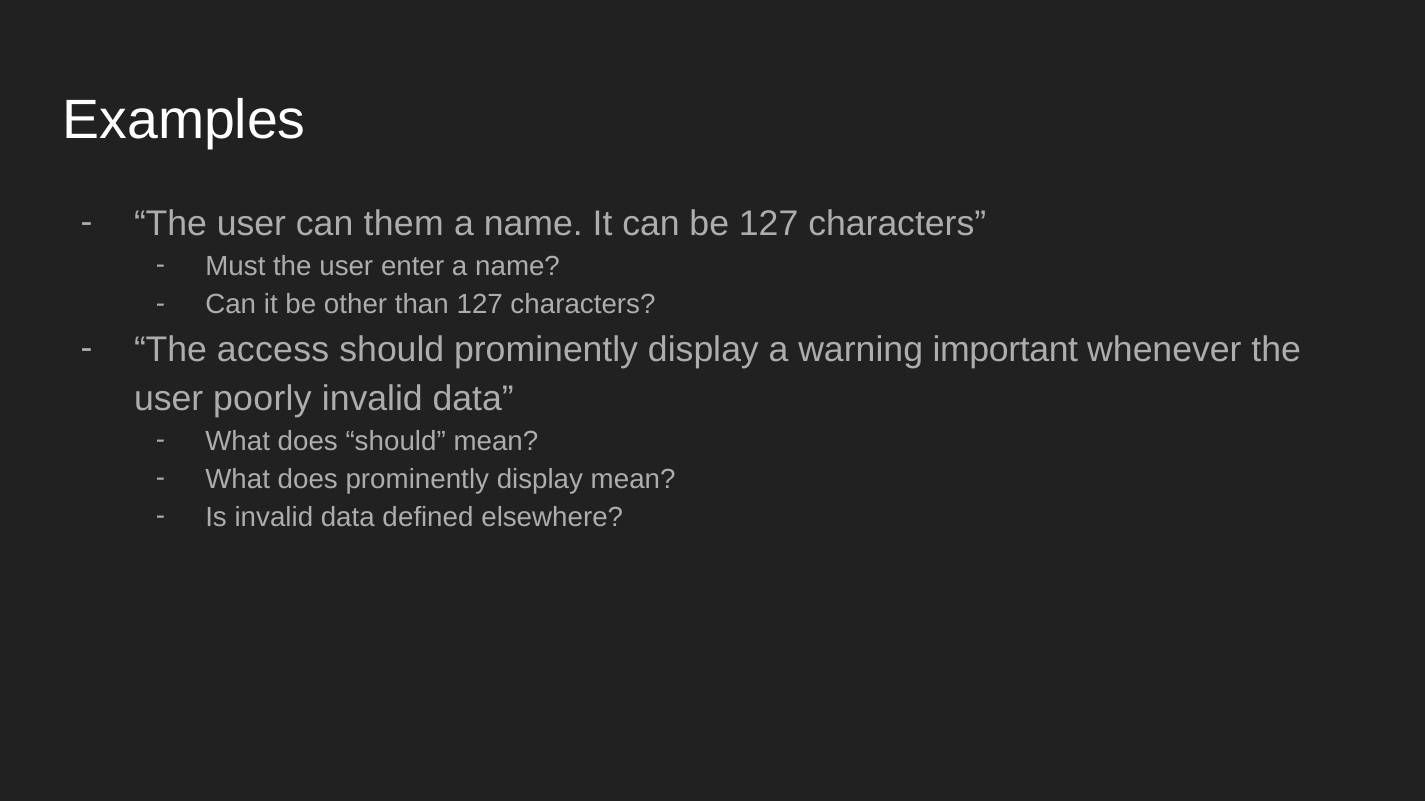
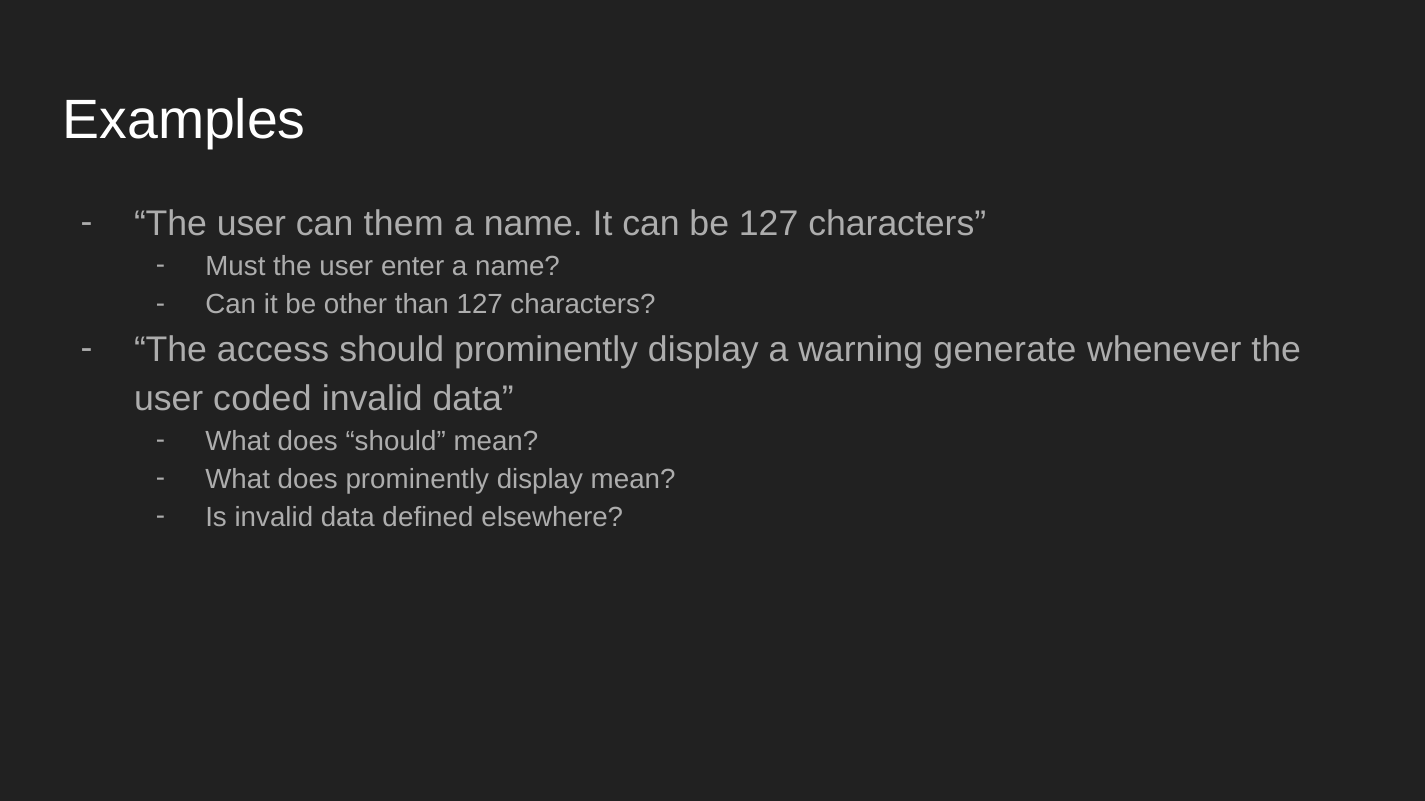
important: important -> generate (1005, 350)
poorly: poorly -> coded (262, 399)
